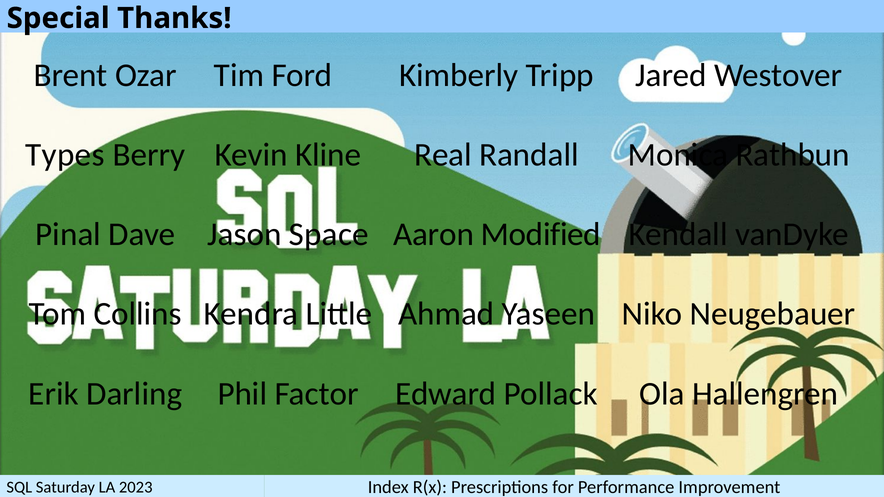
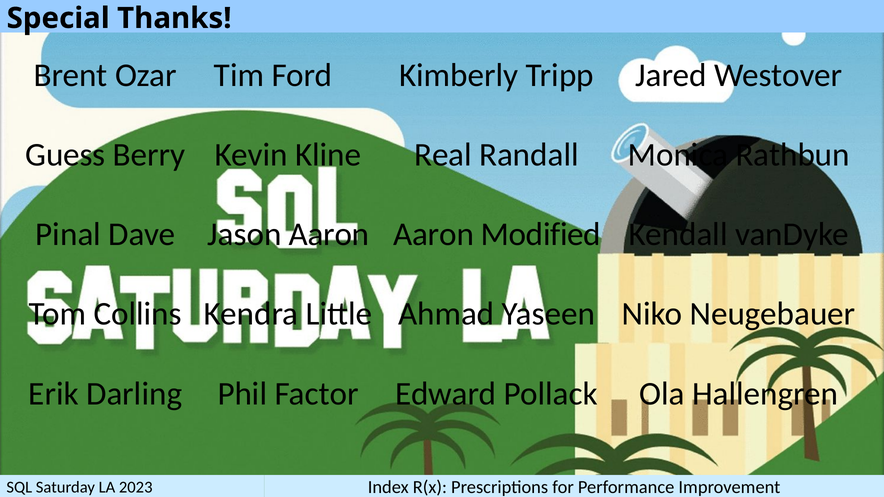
Types: Types -> Guess (65, 155)
Jason Space: Space -> Aaron (329, 235)
